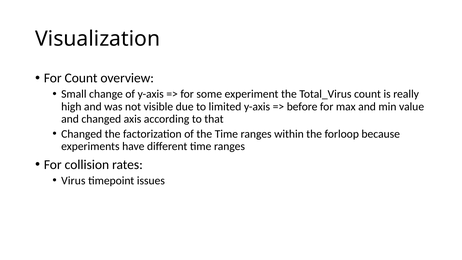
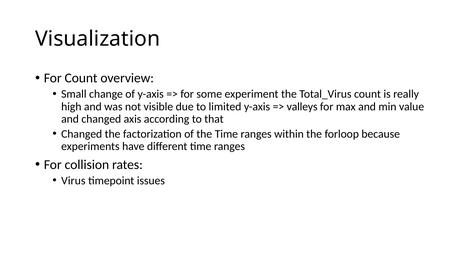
before: before -> valleys (302, 107)
